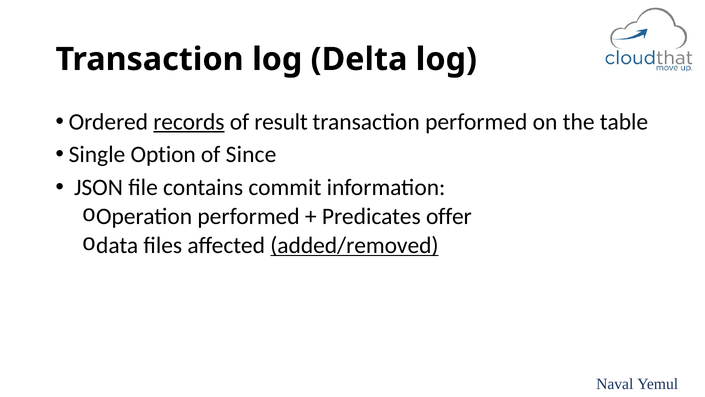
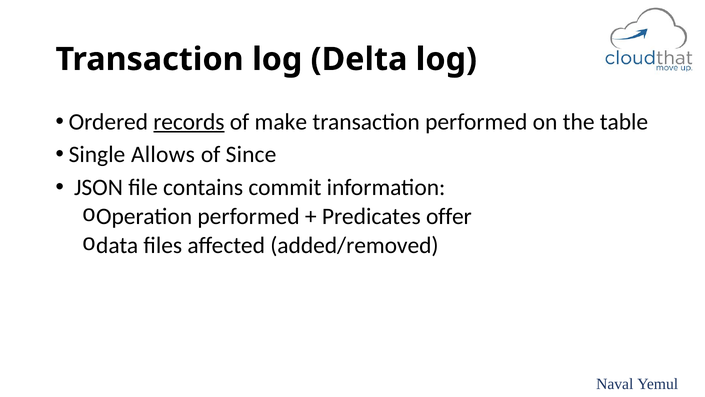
result: result -> make (281, 122)
Option: Option -> Allows (163, 154)
added/removed underline: present -> none (354, 245)
